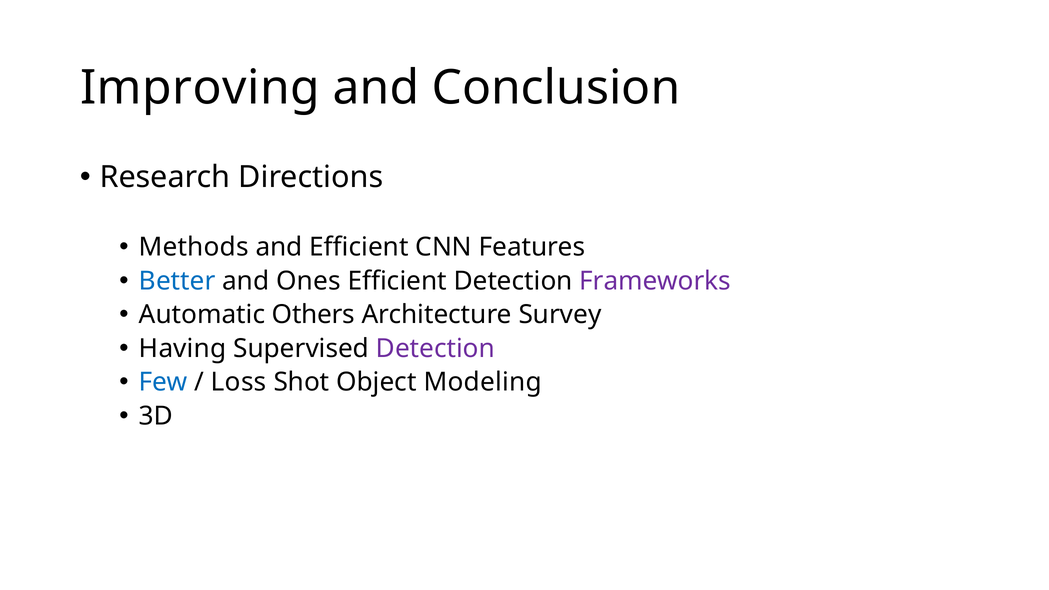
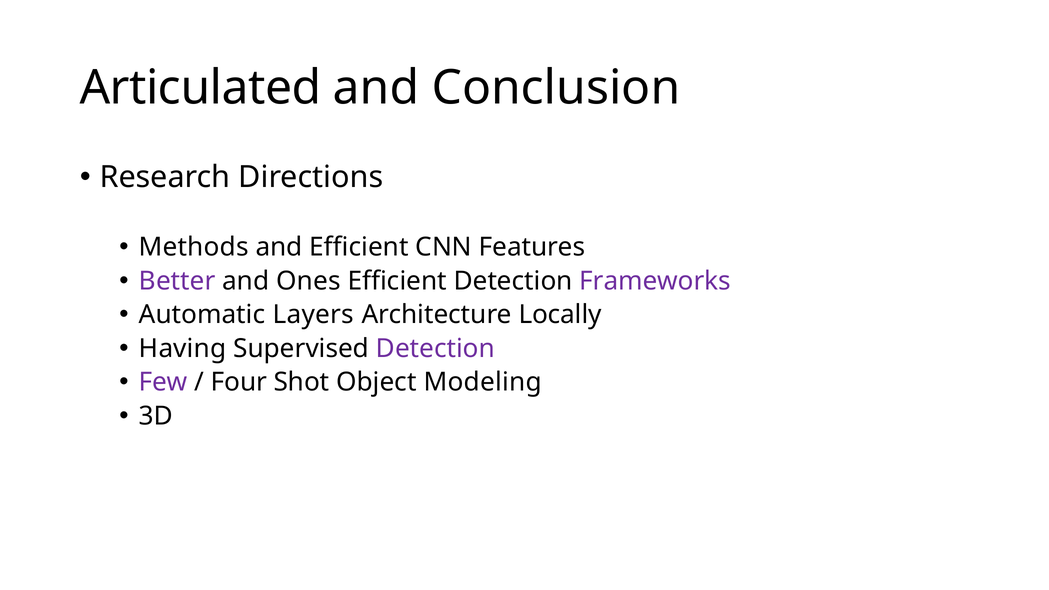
Improving: Improving -> Articulated (200, 88)
Better colour: blue -> purple (177, 281)
Others: Others -> Layers (313, 315)
Survey: Survey -> Locally (560, 315)
Few colour: blue -> purple (163, 382)
Loss: Loss -> Four (239, 382)
